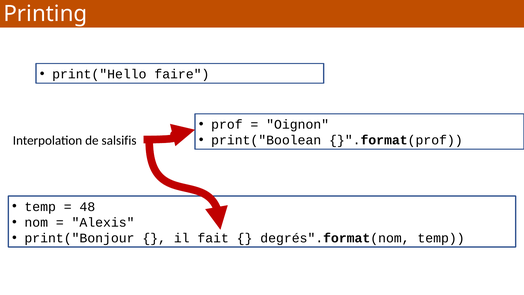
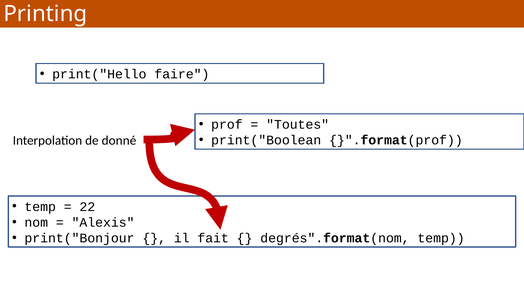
Oignon: Oignon -> Toutes (298, 124)
salsifis: salsifis -> donné (119, 140)
48: 48 -> 22 (87, 207)
